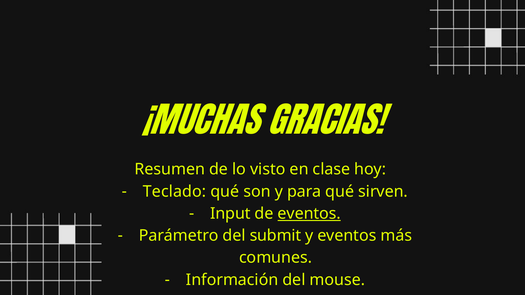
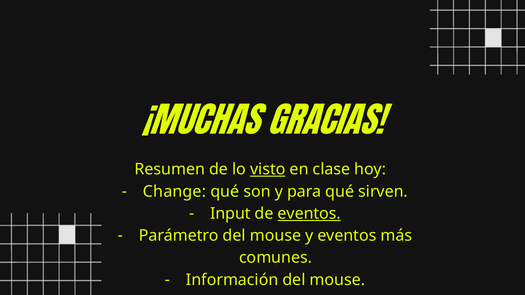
visto underline: none -> present (268, 169)
Teclado: Teclado -> Change (175, 192)
Parámetro del submit: submit -> mouse (275, 236)
